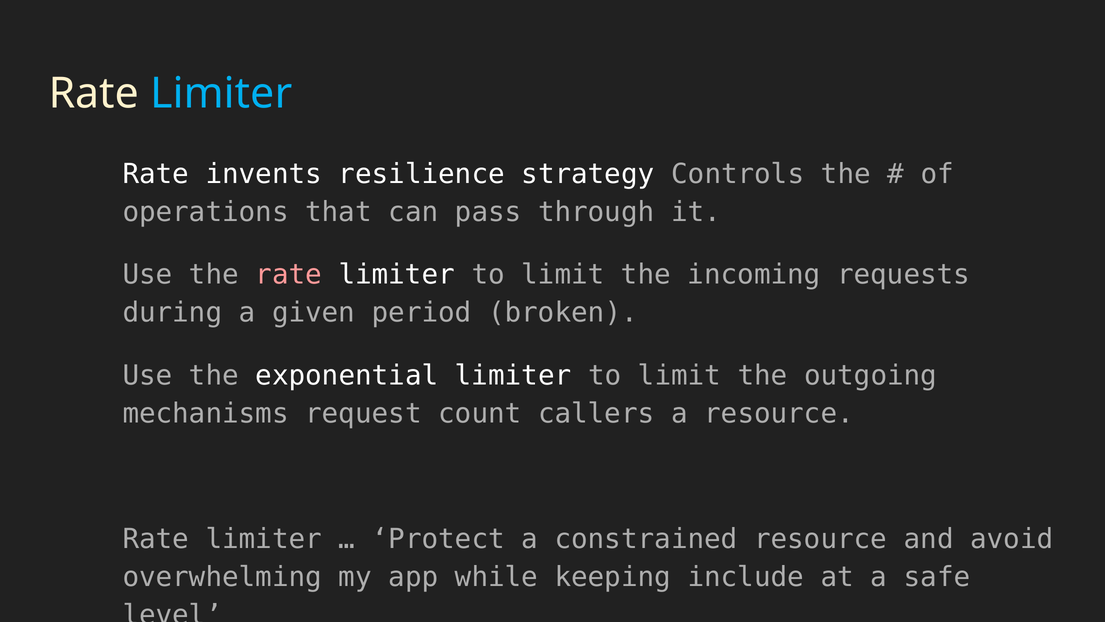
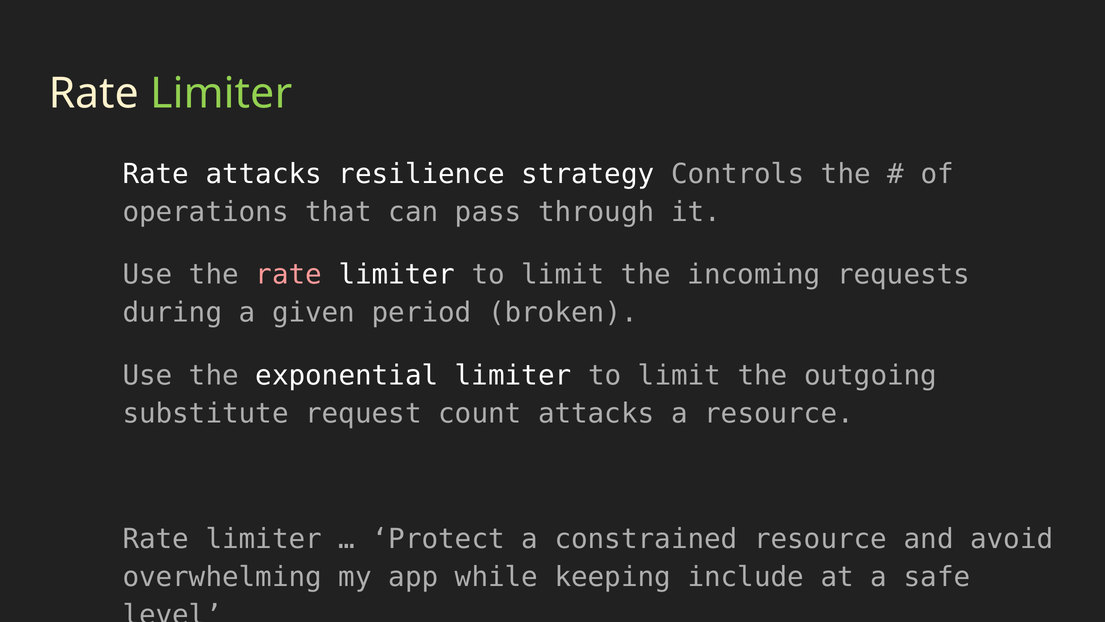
Limiter colour: light blue -> light green (221, 94)
Rate invents: invents -> attacks (264, 174)
mechanisms: mechanisms -> substitute (206, 413)
count callers: callers -> attacks (596, 413)
